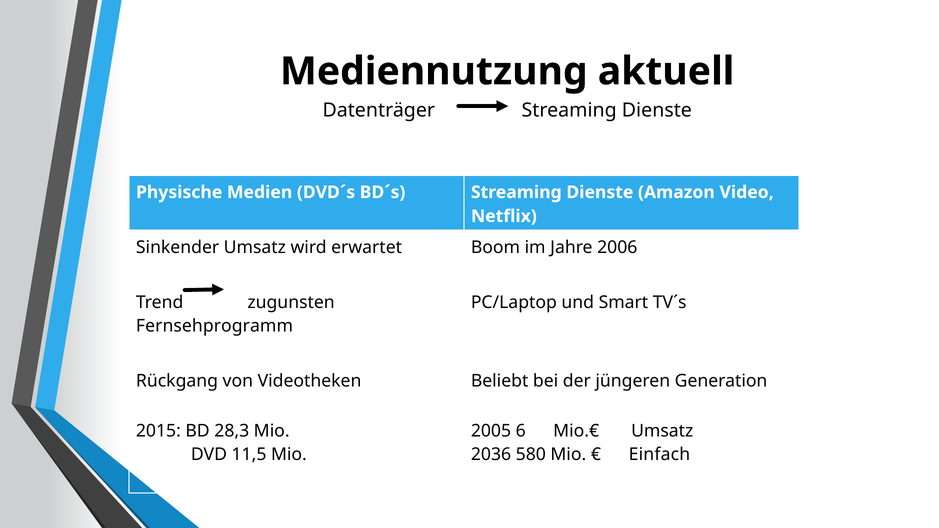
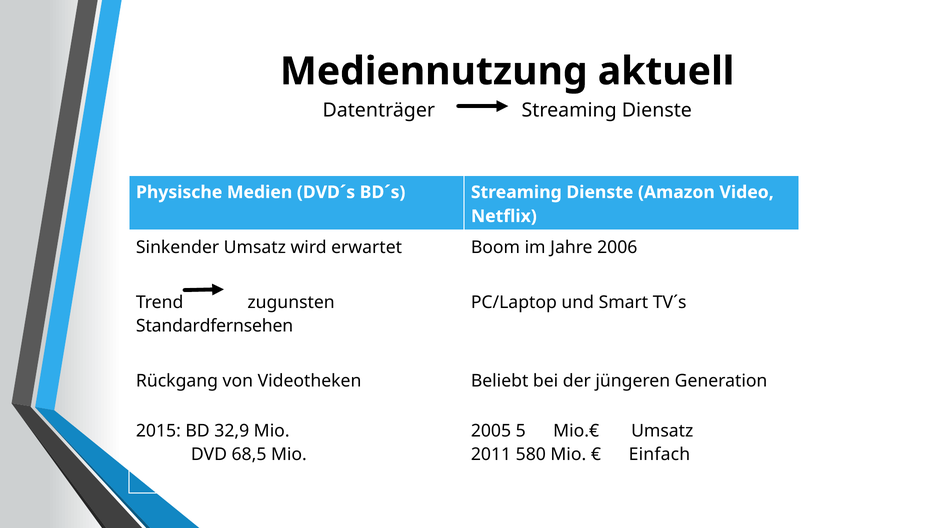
Fernsehprogramm: Fernsehprogramm -> Standardfernsehen (215, 326)
28,3: 28,3 -> 32,9 (232, 431)
6: 6 -> 5 (521, 431)
11,5: 11,5 -> 68,5 (249, 455)
2036: 2036 -> 2011 (491, 455)
